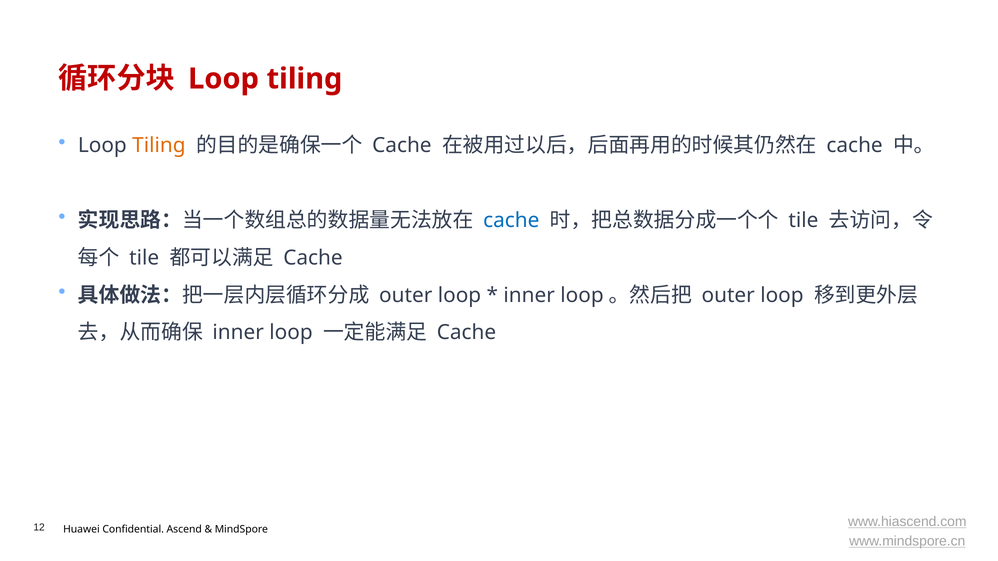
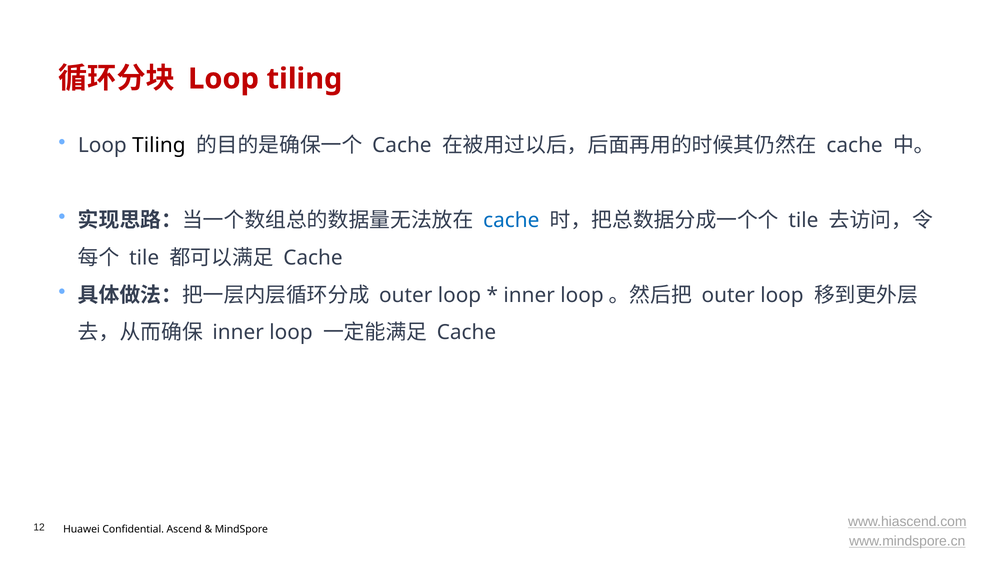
Tiling colour: orange -> black (159, 146)
